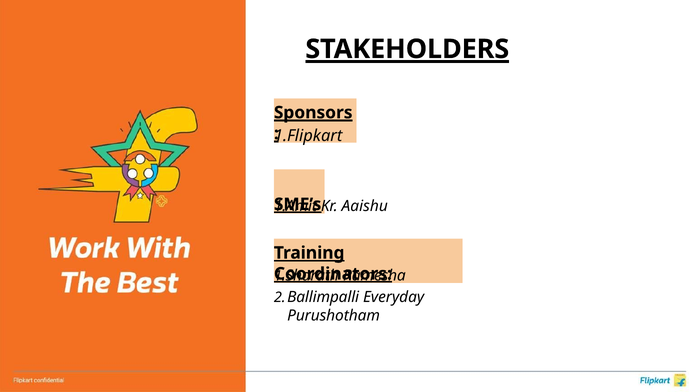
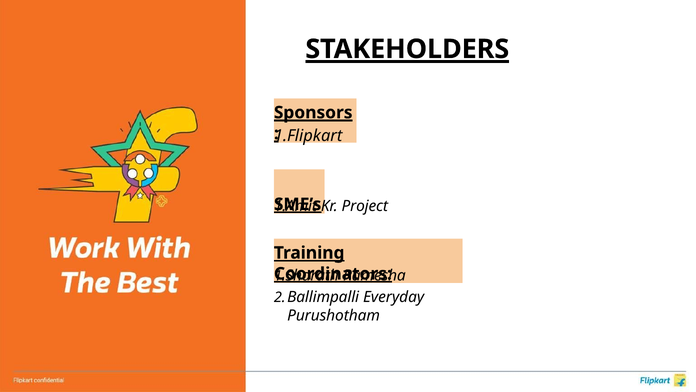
Aaishu: Aaishu -> Project (365, 206)
